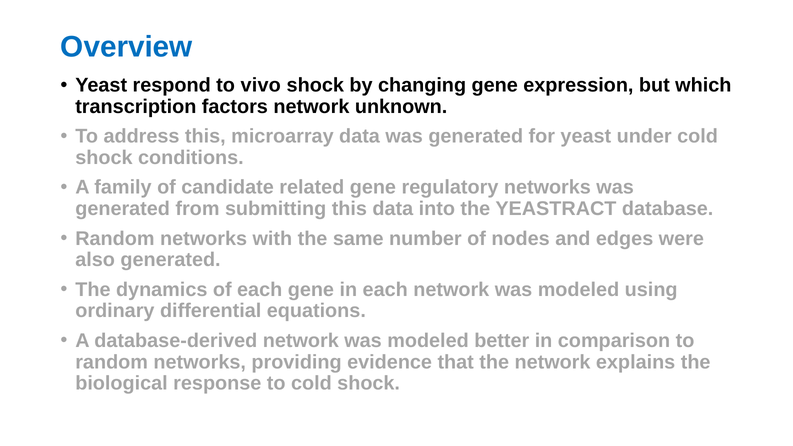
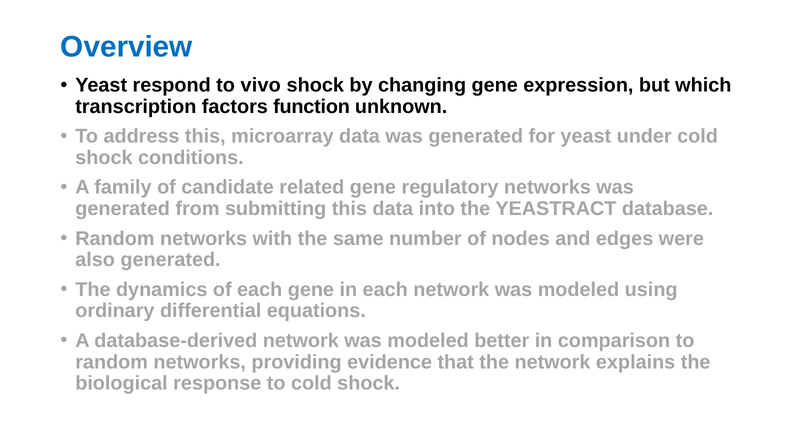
factors network: network -> function (312, 107)
